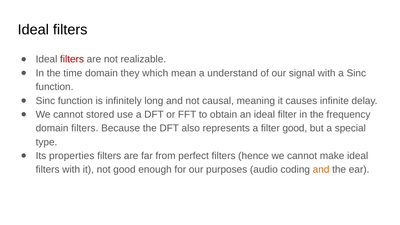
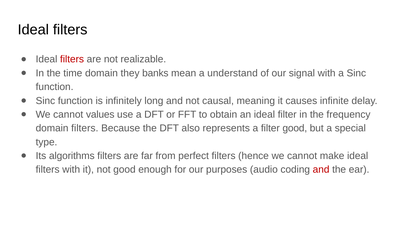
which: which -> banks (155, 73)
stored: stored -> values (100, 115)
properties: properties -> algorithms (72, 156)
and colour: orange -> red (321, 170)
